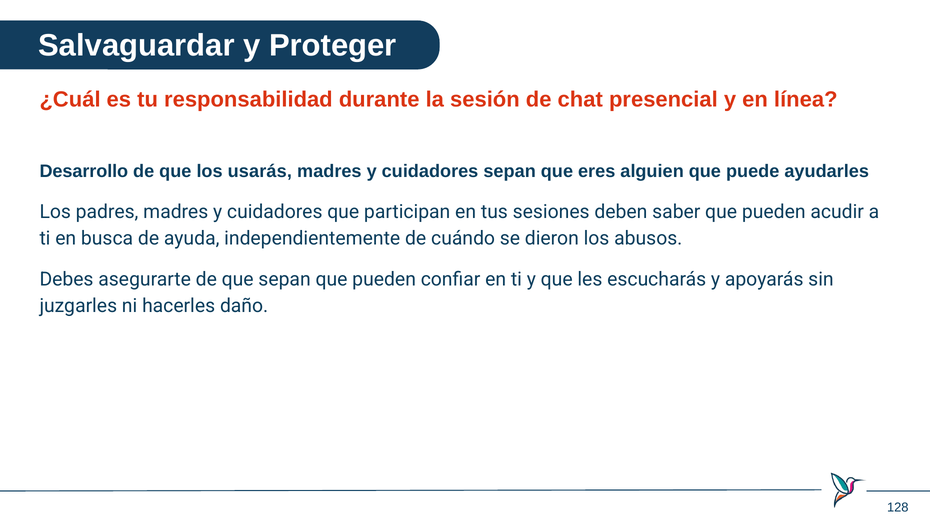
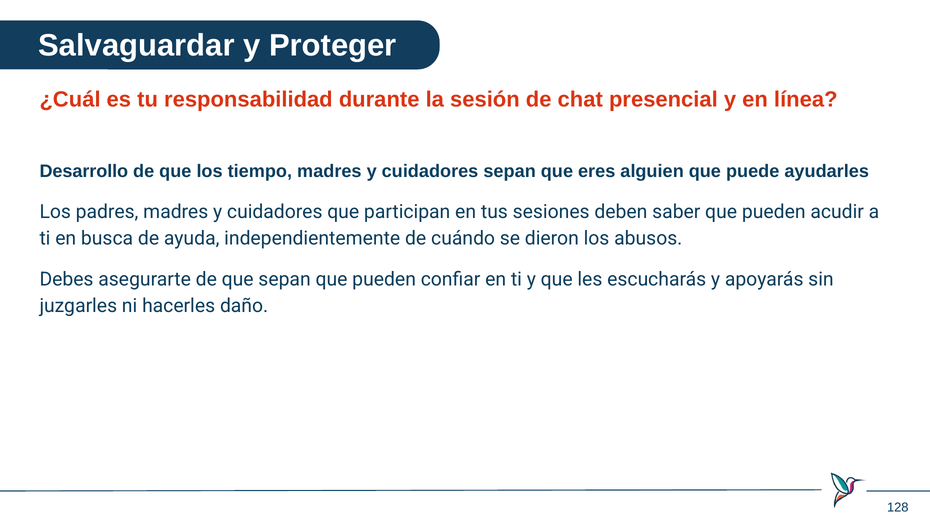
usarás: usarás -> tiempo (260, 171)
